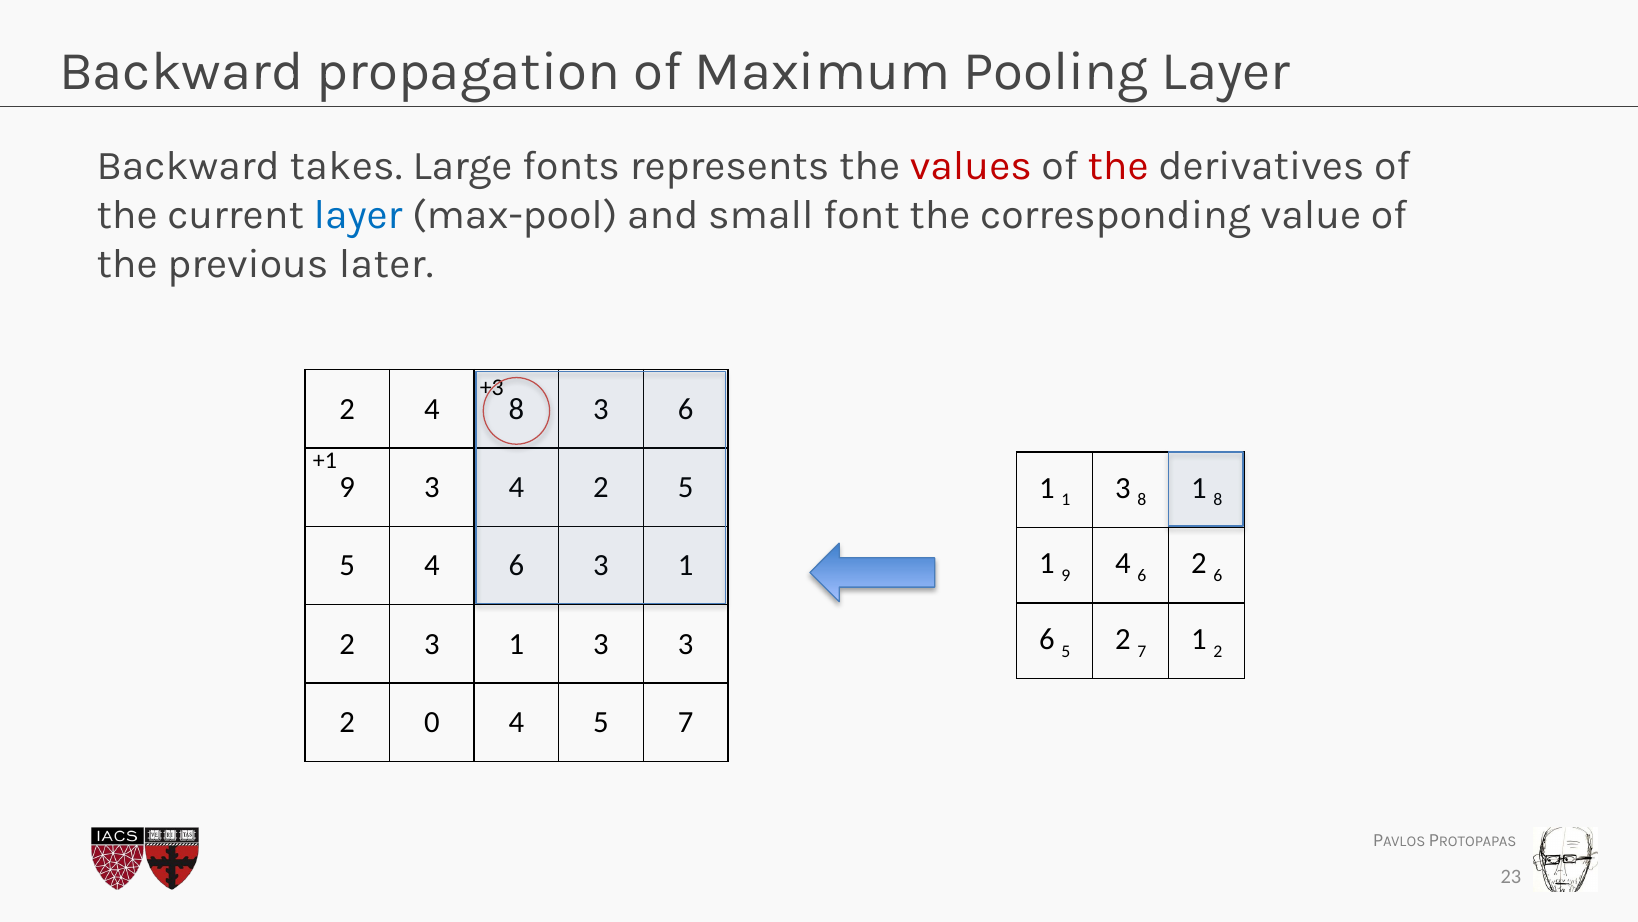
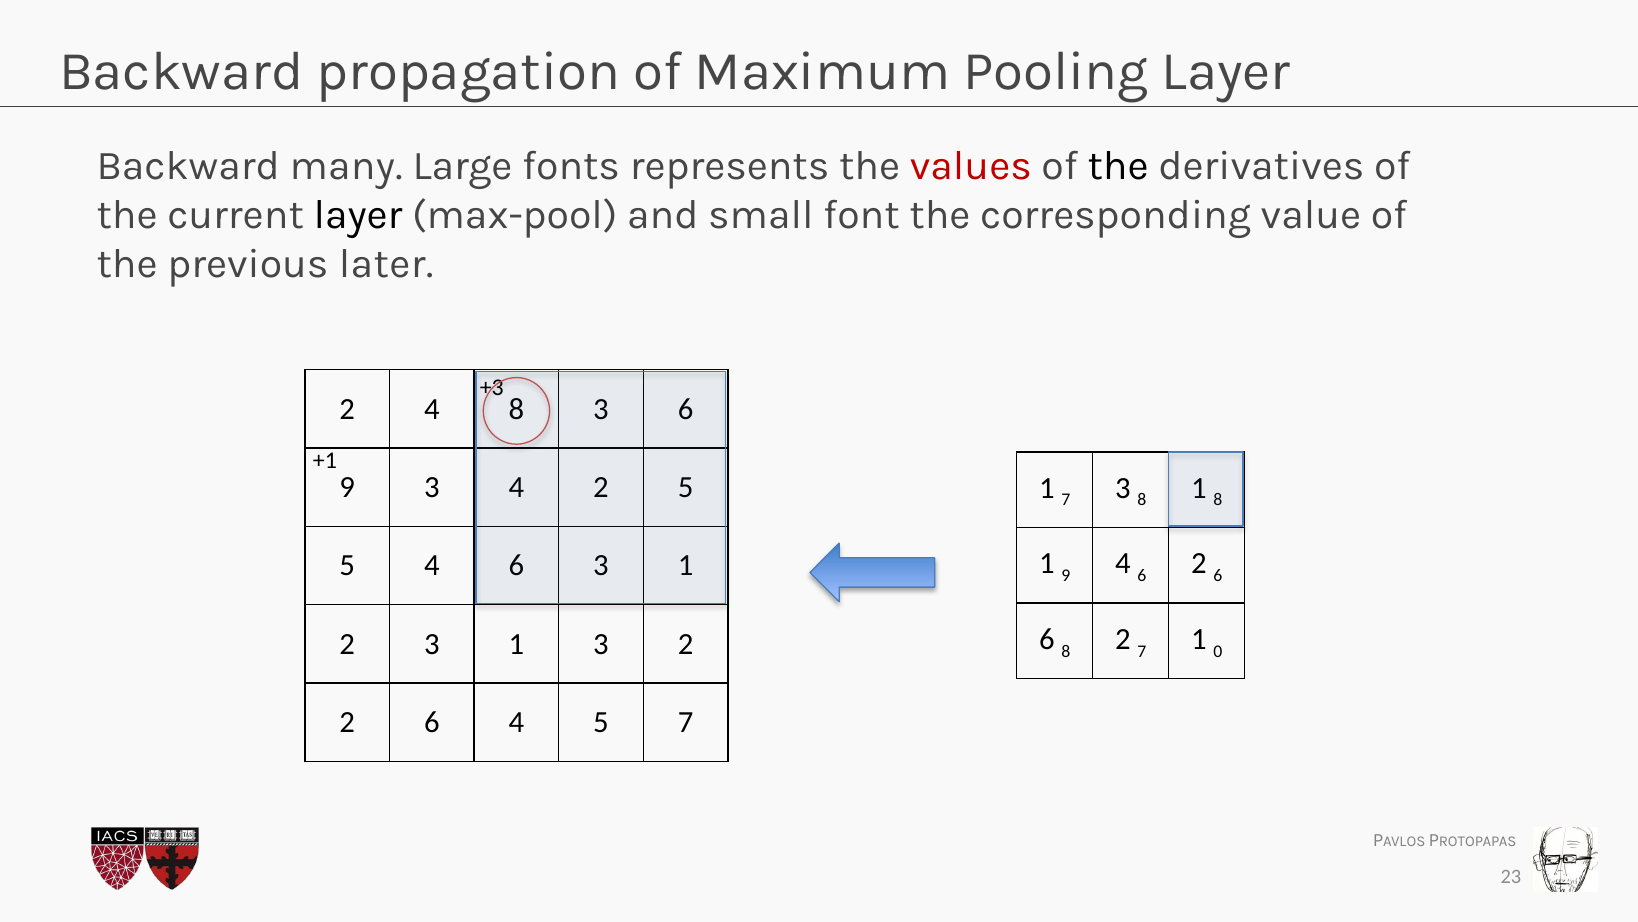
takes: takes -> many (346, 166)
the colour: red -> black (1118, 166)
layer colour: blue -> black (358, 215)
1 1: 1 -> 7 (1066, 500)
6 5: 5 -> 8 (1066, 651)
7 1 2: 2 -> 0 (1218, 651)
3 3: 3 -> 2 (686, 644)
0: 0 -> 6 (432, 722)
